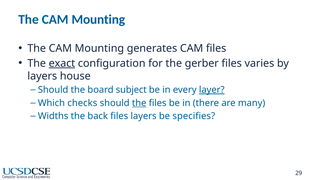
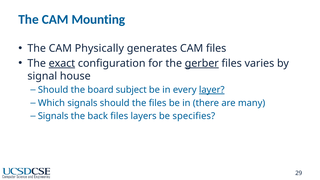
Mounting: Mounting -> Physically (99, 48)
gerber underline: none -> present (202, 63)
layers: layers -> signal (42, 76)
Which checks: checks -> signals (82, 103)
the underline: present -> none (139, 103)
Widths: Widths -> Signals (53, 116)
